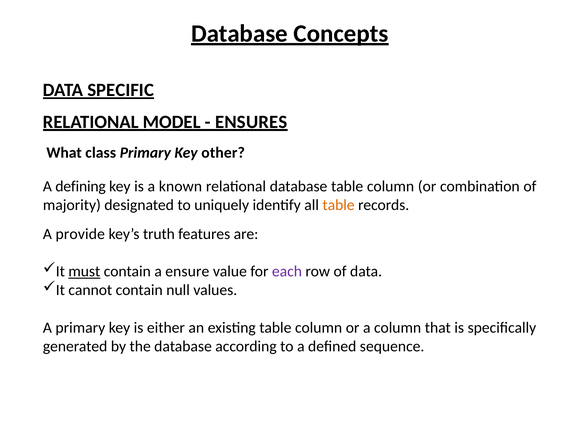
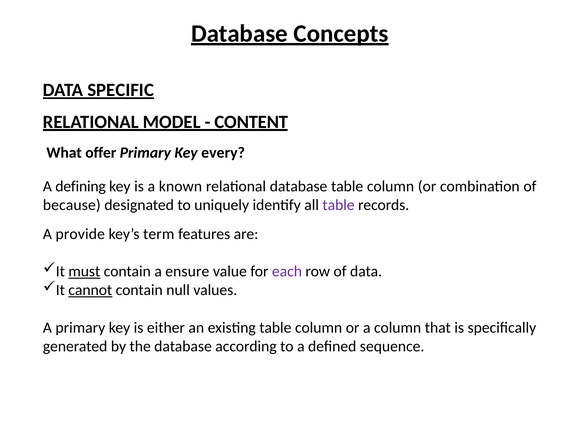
ENSURES: ENSURES -> CONTENT (251, 122)
class: class -> offer (101, 153)
other: other -> every (223, 153)
majority: majority -> because (72, 205)
table colour: orange -> purple (339, 205)
truth: truth -> term (159, 234)
cannot underline: none -> present (90, 290)
